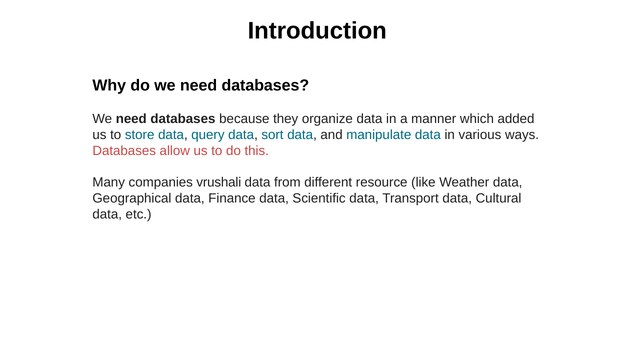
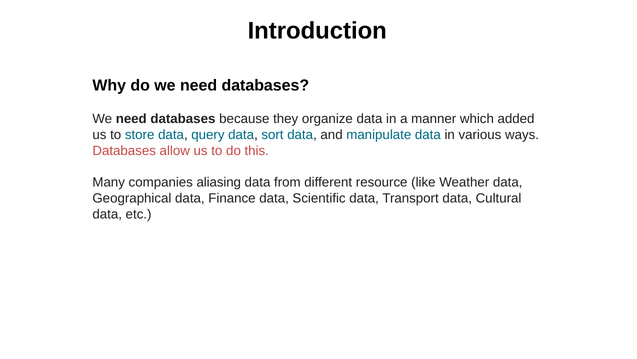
vrushali: vrushali -> aliasing (219, 182)
